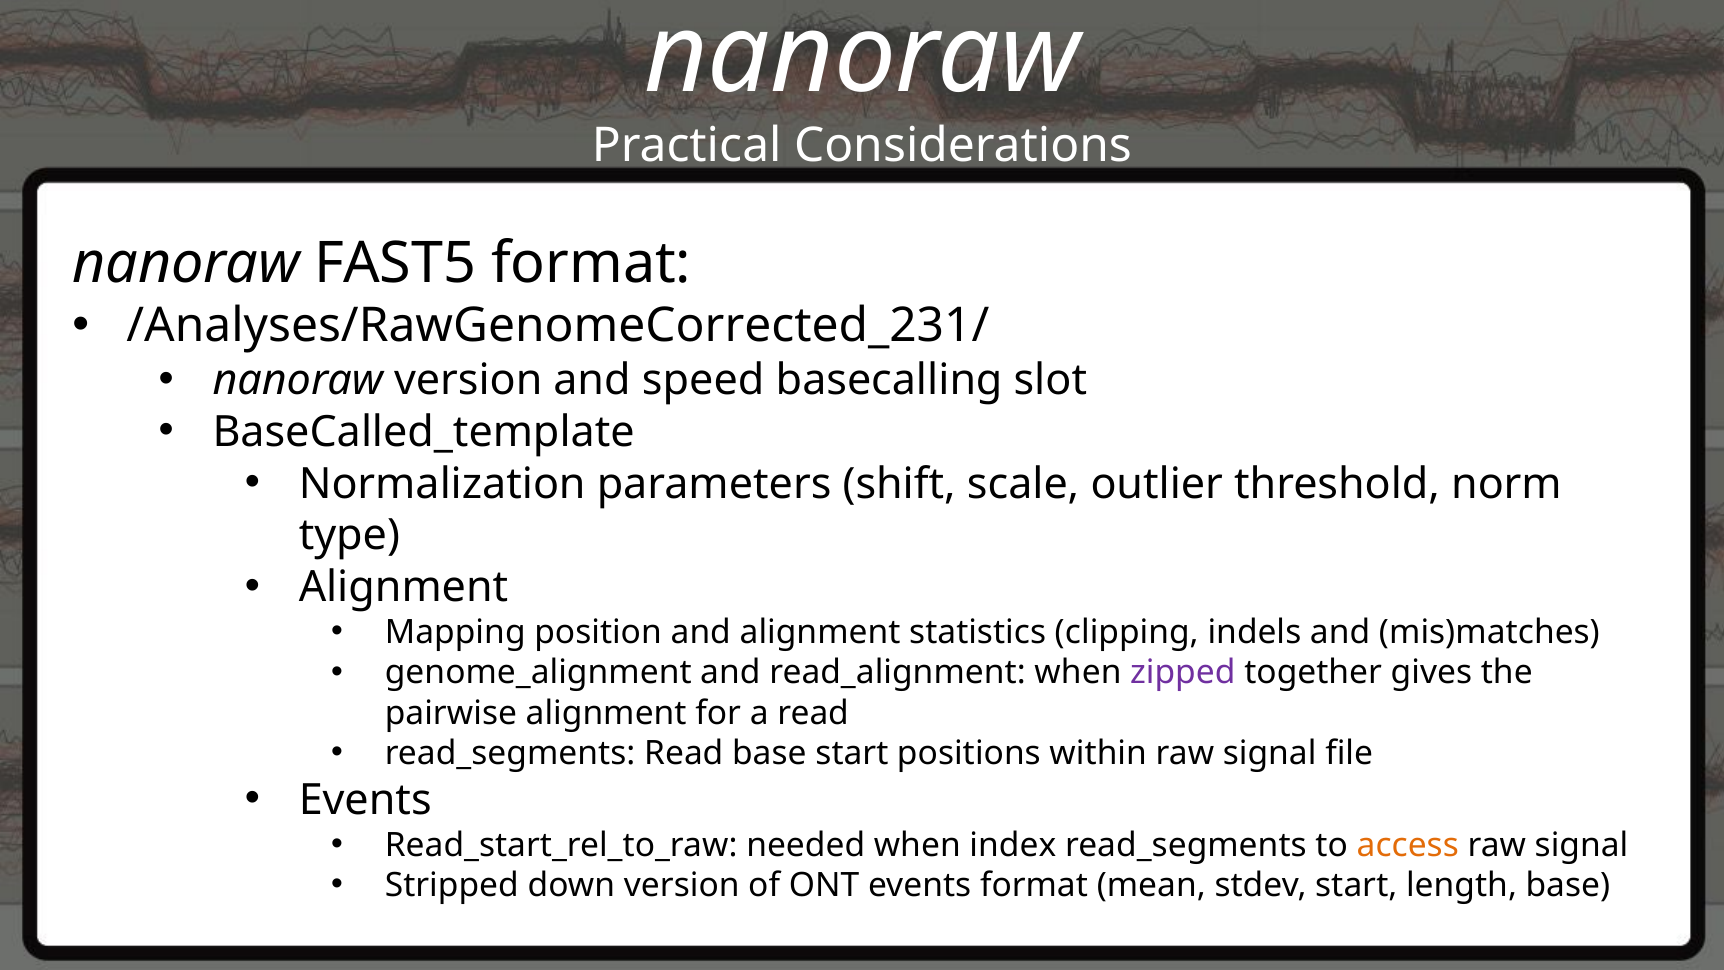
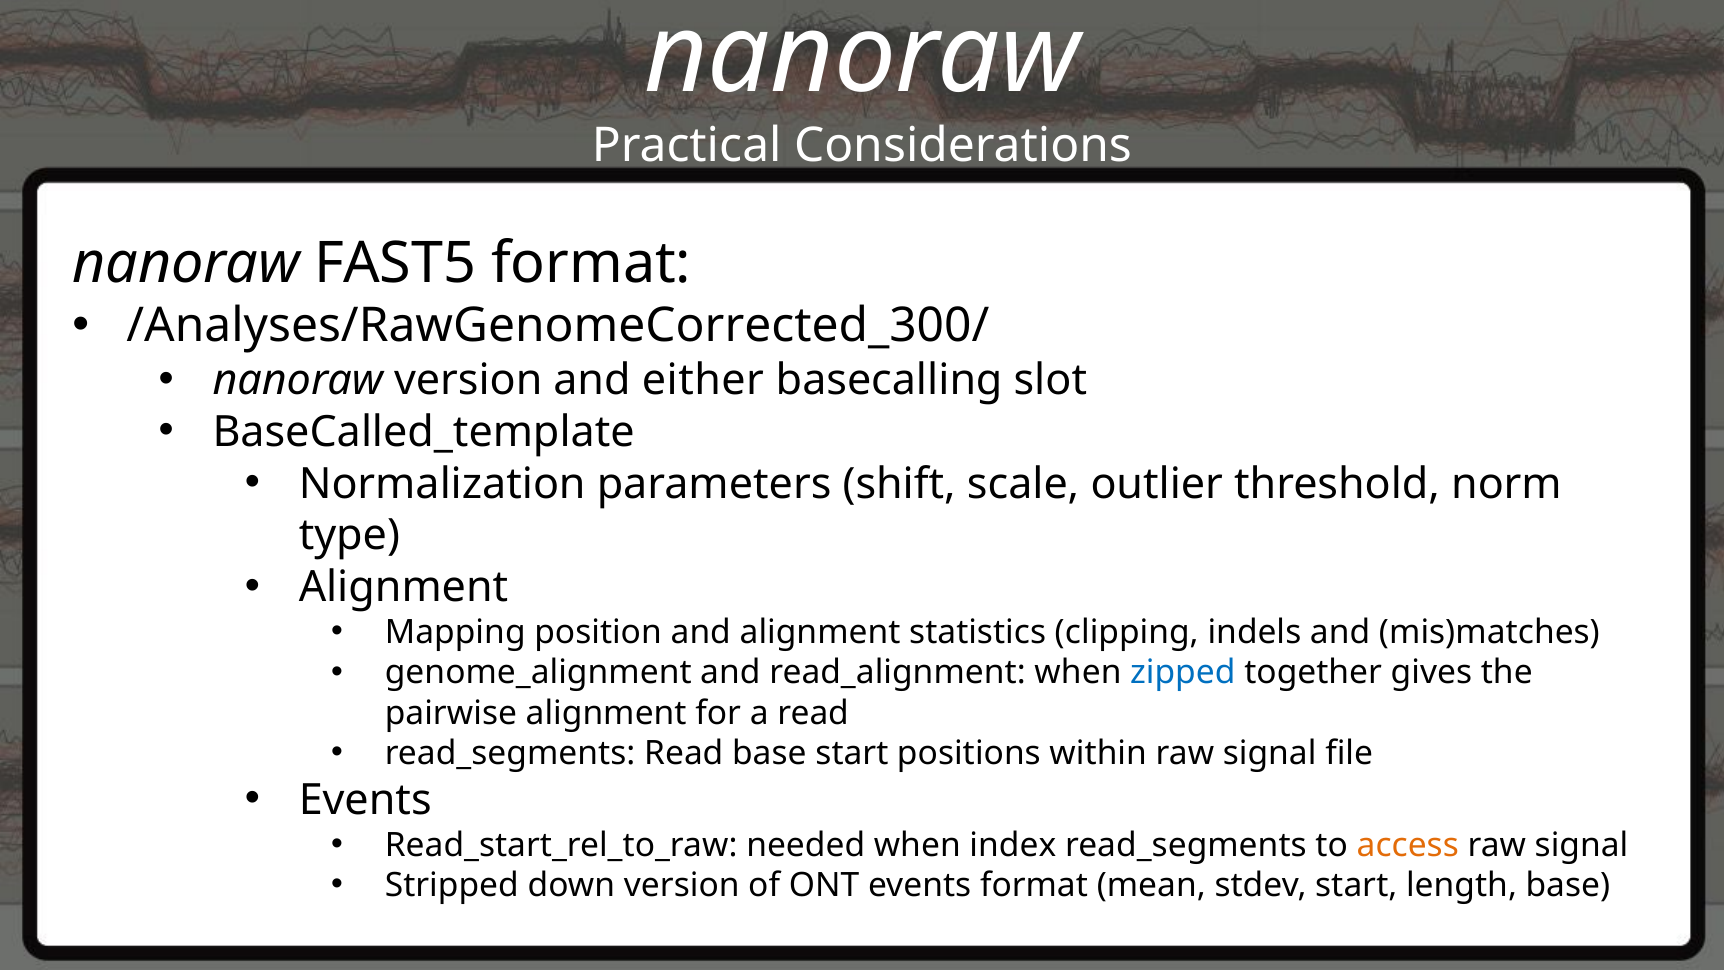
/Analyses/RawGenomeCorrected_231/: /Analyses/RawGenomeCorrected_231/ -> /Analyses/RawGenomeCorrected_300/ (558, 326)
speed: speed -> either (703, 380)
zipped colour: purple -> blue (1183, 673)
